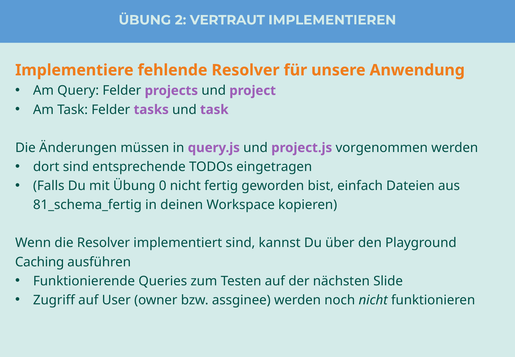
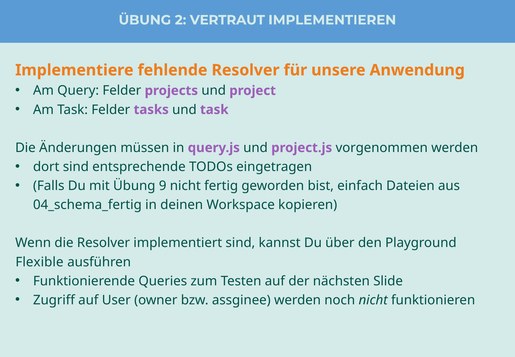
0: 0 -> 9 (163, 186)
81_schema_fertig: 81_schema_fertig -> 04_schema_fertig (87, 205)
Caching: Caching -> Flexible (39, 262)
